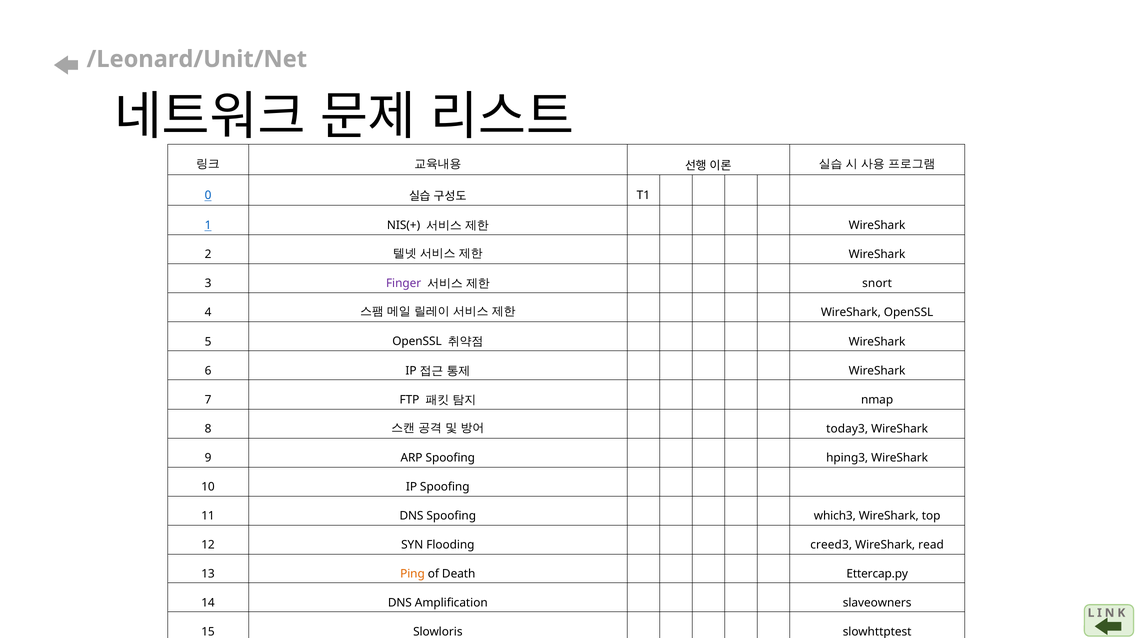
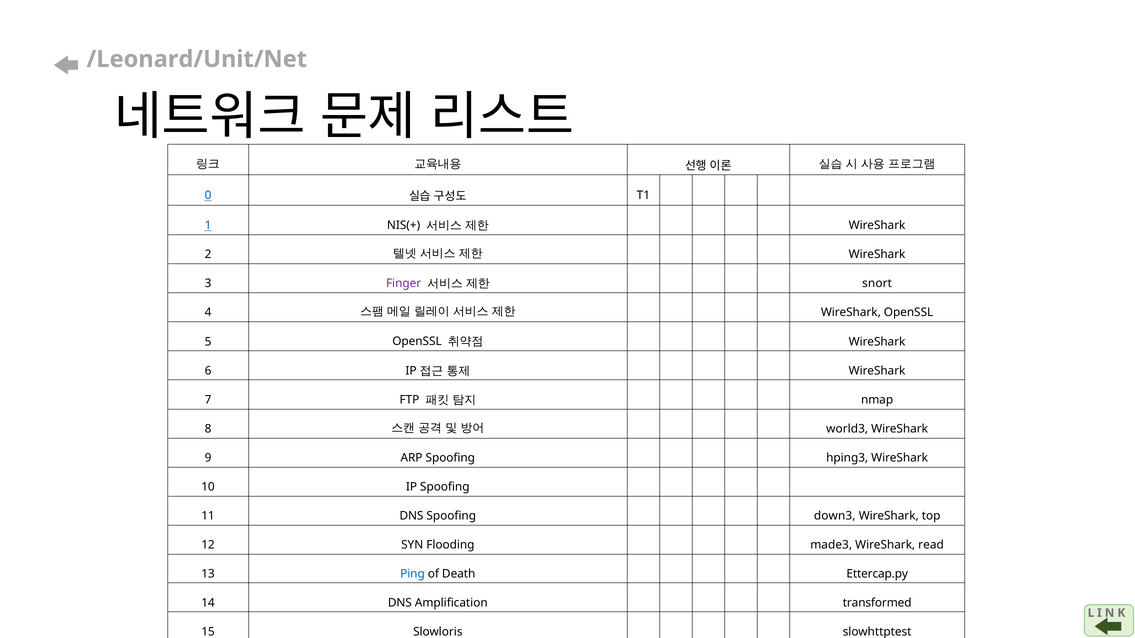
today3: today3 -> world3 (847, 429)
which3: which3 -> down3 (835, 516)
creed3: creed3 -> made3 (831, 545)
Ping colour: orange -> blue (412, 574)
slaveowners: slaveowners -> transformed (877, 603)
